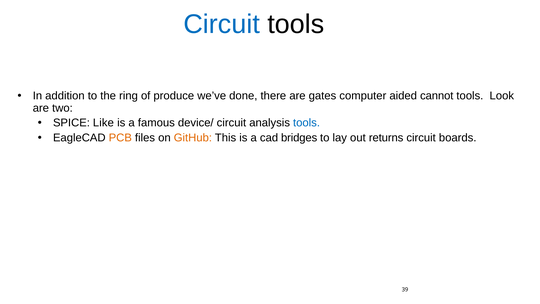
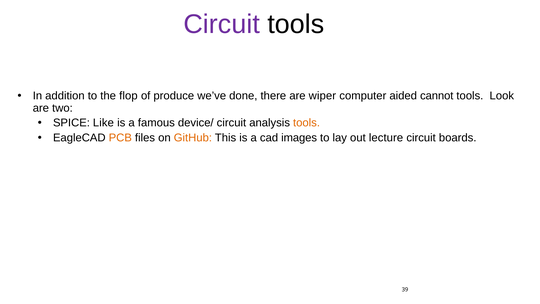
Circuit colour: blue -> purple (222, 24)
ring: ring -> flop (128, 96)
gates: gates -> wiper (322, 96)
tools colour: blue -> orange (307, 123)
bridges: bridges -> images (299, 138)
returns: returns -> lecture (386, 138)
